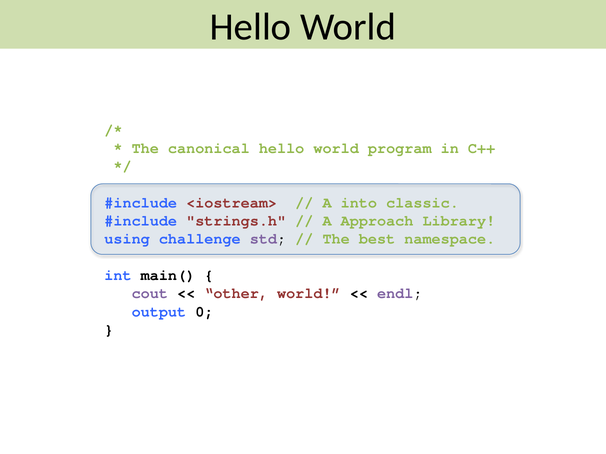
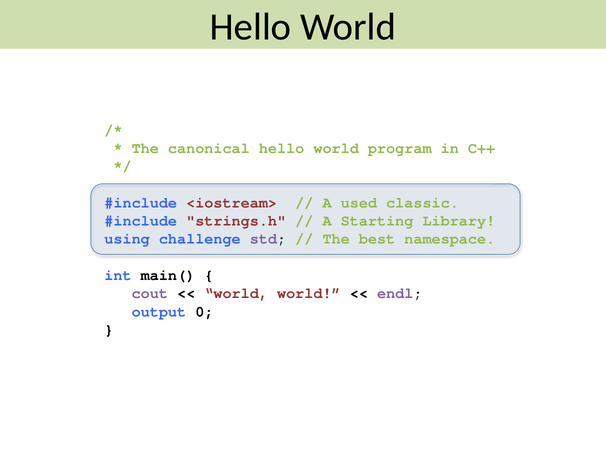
into: into -> used (359, 203)
Approach: Approach -> Starting (377, 221)
other: other -> world (236, 294)
